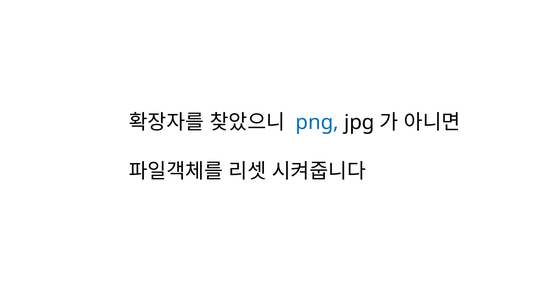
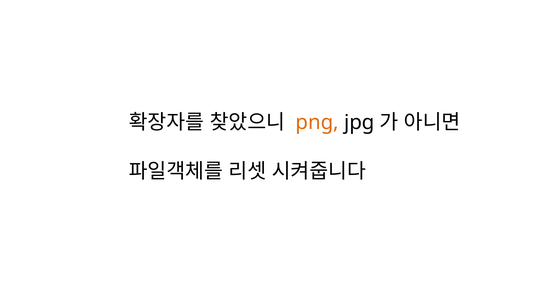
png colour: blue -> orange (317, 122)
